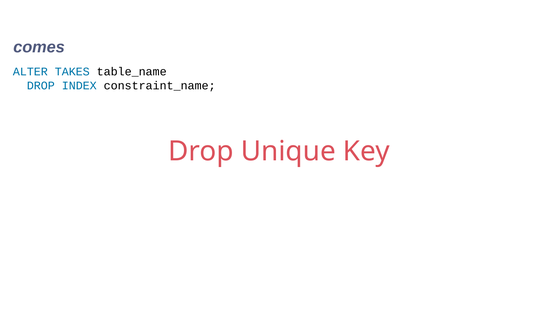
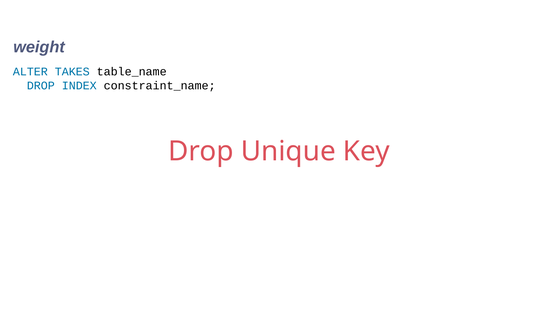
comes: comes -> weight (39, 47)
